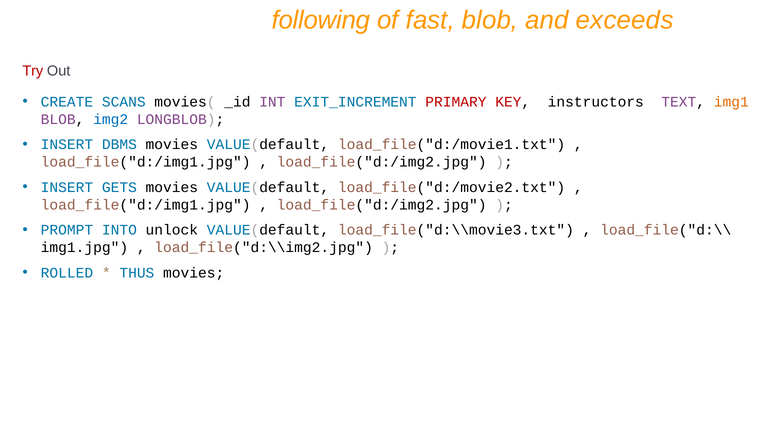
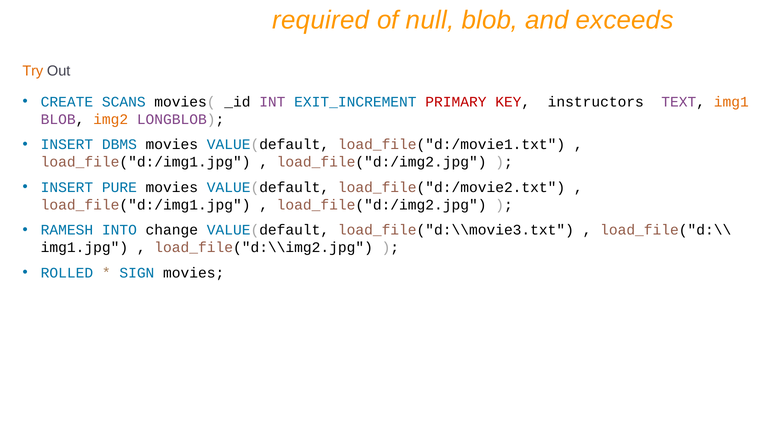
following: following -> required (321, 20)
fast: fast -> null (430, 20)
Try colour: red -> orange (33, 71)
img2 colour: blue -> orange (111, 119)
GETS: GETS -> PURE (119, 187)
PROMPT: PROMPT -> RAMESH (67, 230)
unlock: unlock -> change (172, 230)
THUS: THUS -> SIGN (137, 273)
